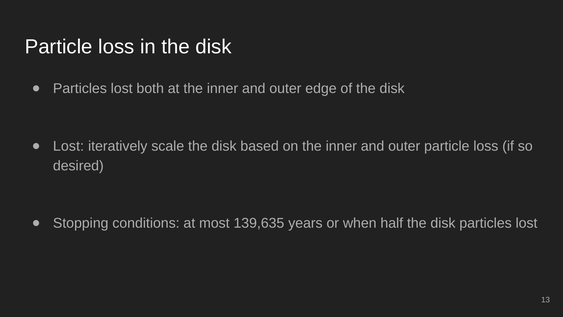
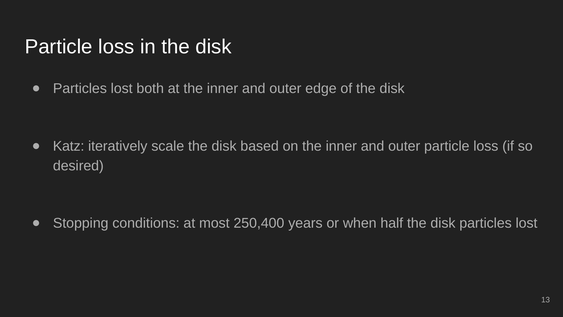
Lost: Lost -> Katz (69, 146)
139,635: 139,635 -> 250,400 (259, 223)
